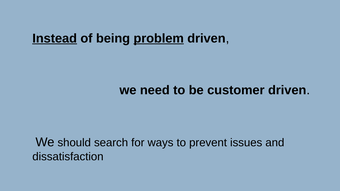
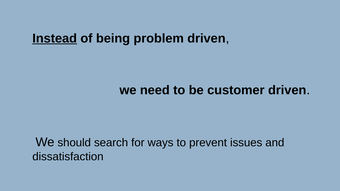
problem underline: present -> none (159, 38)
